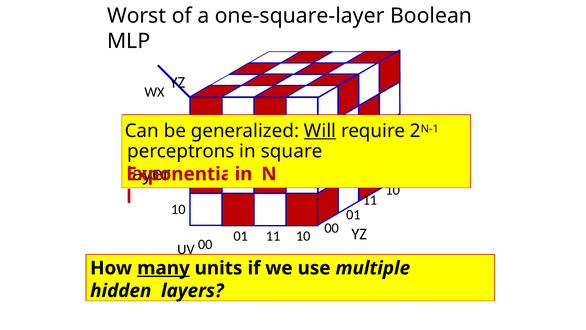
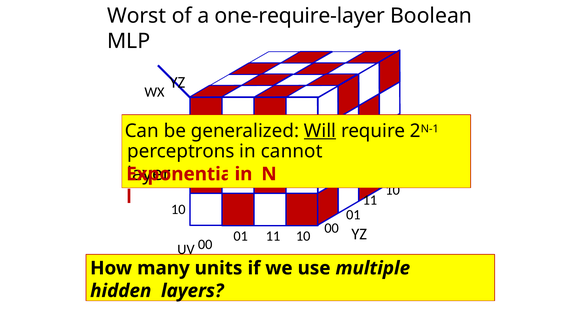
one-square-layer: one-square-layer -> one-require-layer (300, 16)
square: square -> cannot (292, 151)
many underline: present -> none (163, 268)
